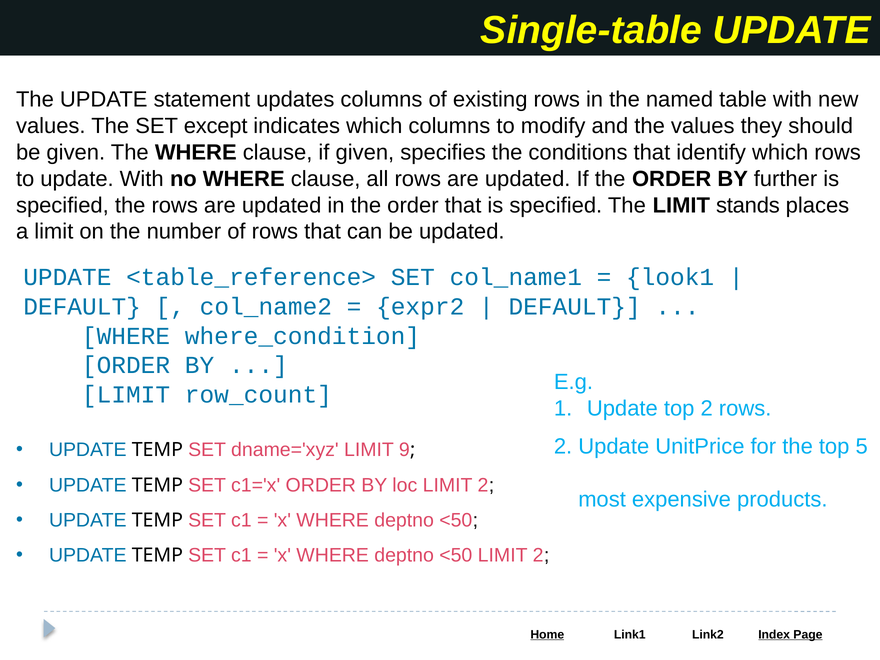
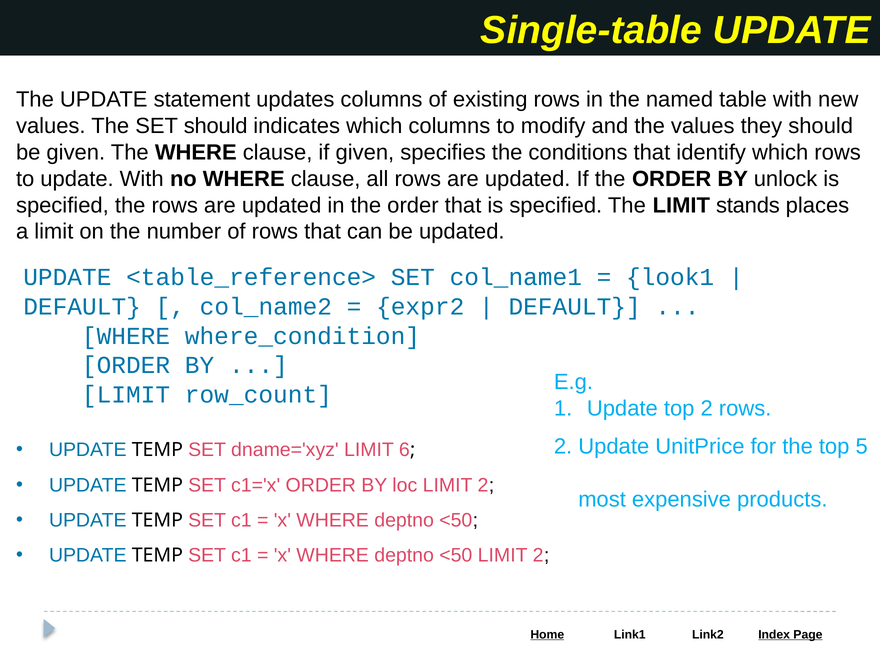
SET except: except -> should (216, 126)
further: further -> unlock (786, 179)
9: 9 -> 6 (404, 450)
